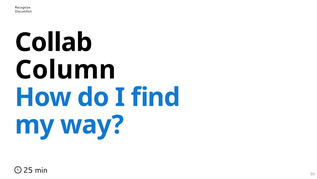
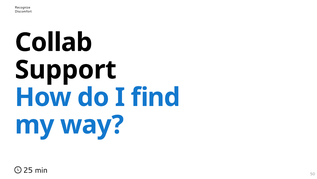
Column: Column -> Support (66, 70)
